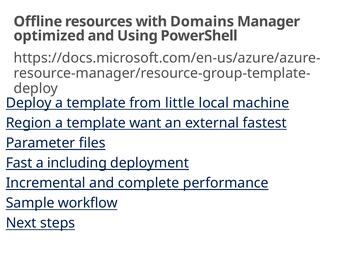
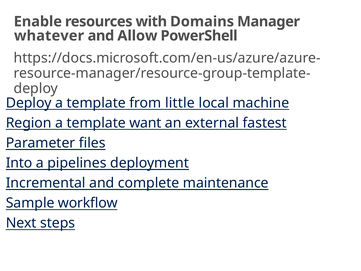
Offline: Offline -> Enable (38, 22)
optimized: optimized -> whatever (49, 36)
Using: Using -> Allow (137, 36)
Fast: Fast -> Into (19, 163)
including: including -> pipelines (77, 163)
performance: performance -> maintenance (226, 183)
